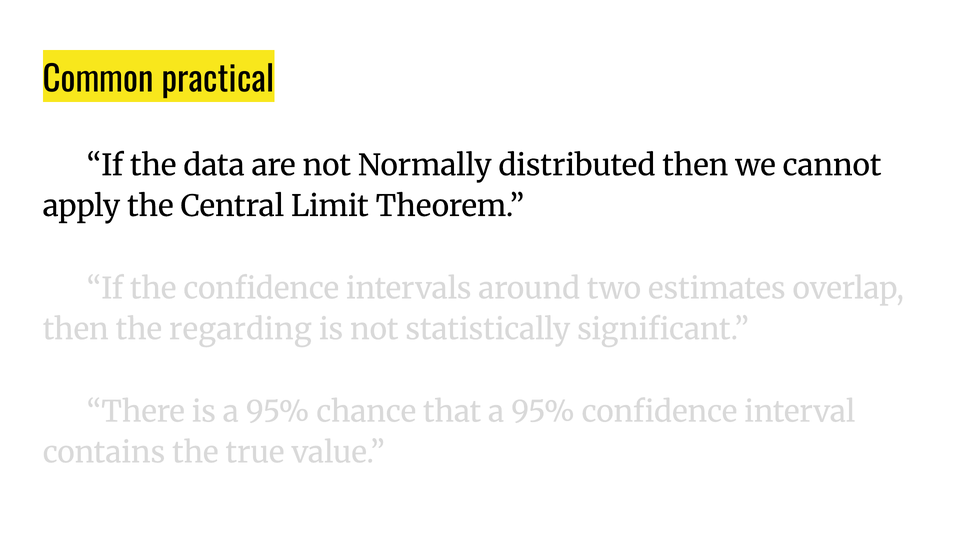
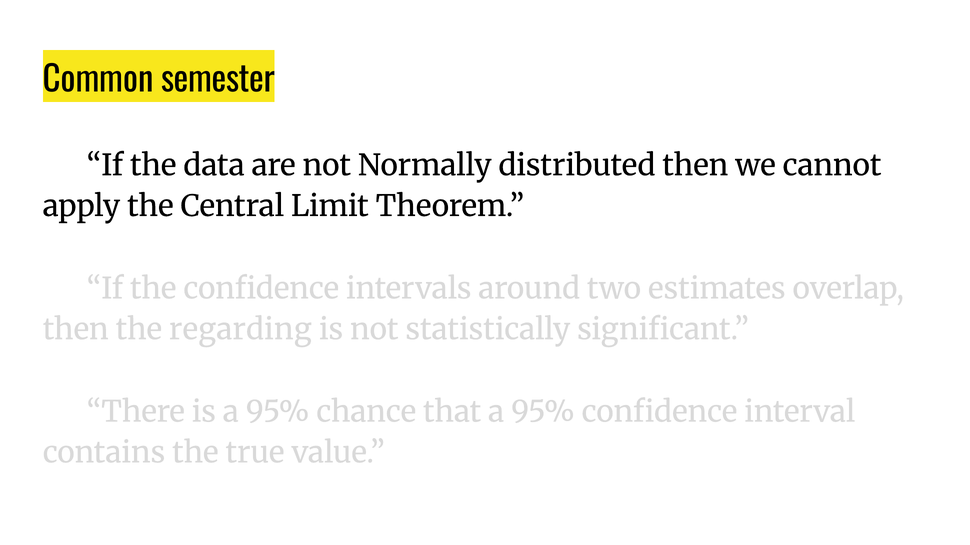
practical: practical -> semester (218, 80)
